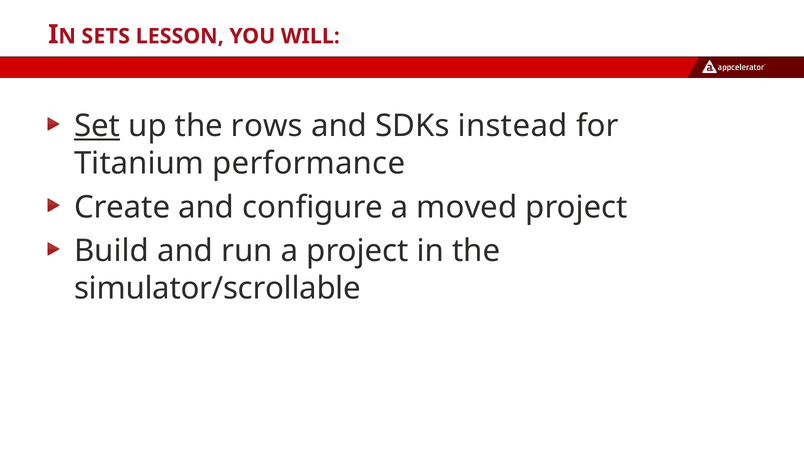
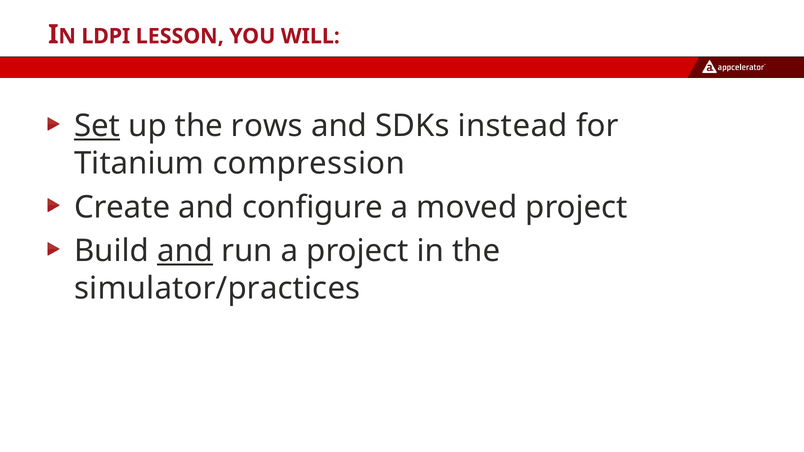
SETS: SETS -> LDPI (106, 36)
performance: performance -> compression (309, 164)
and underline: none -> present (185, 251)
simulator/scrollable: simulator/scrollable -> simulator/practices (217, 289)
